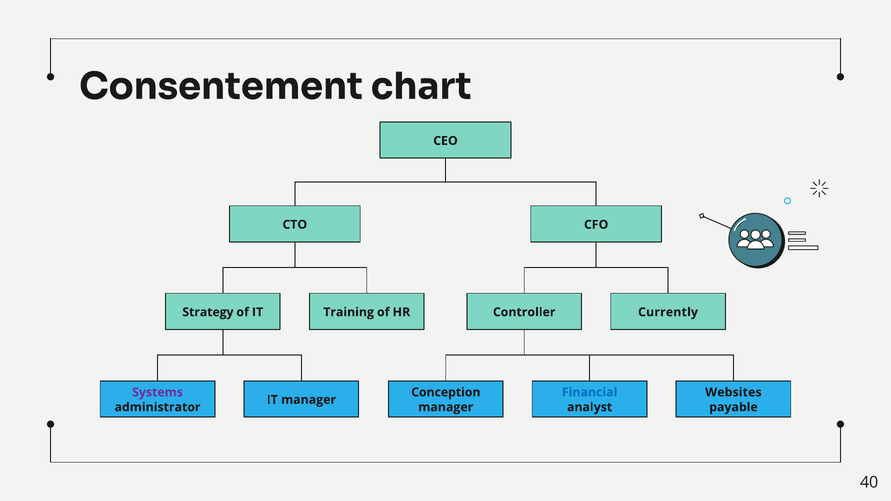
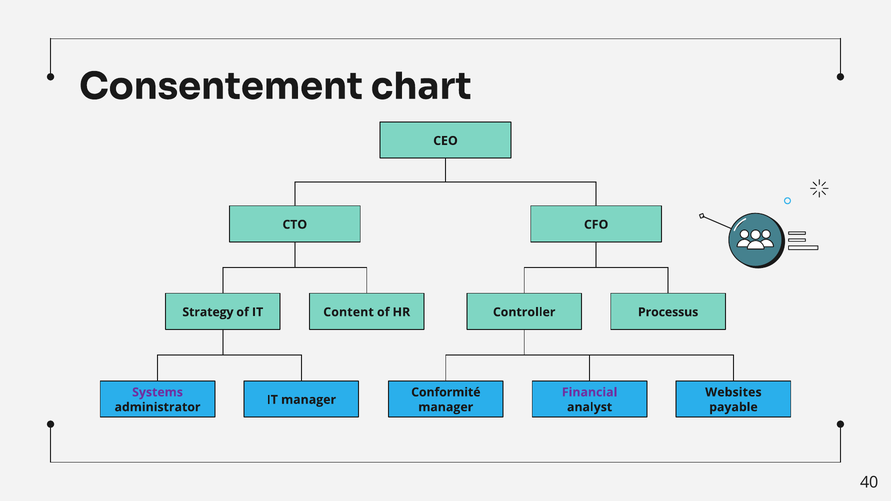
Training: Training -> Content (349, 312)
Currently: Currently -> Processus (668, 312)
Conception: Conception -> Conformité (446, 392)
Financial colour: blue -> purple (590, 392)
